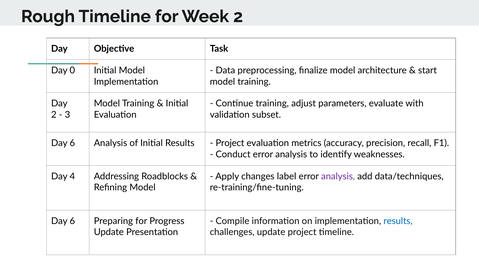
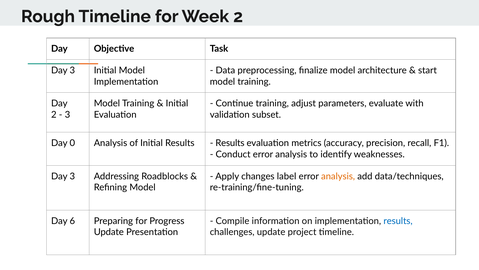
0: 0 -> 3 (72, 70)
6: 6 -> 0 (72, 143)
Project: Project -> Results (230, 143)
4: 4 -> 3 (72, 176)
analysis colour: purple -> orange (338, 176)
